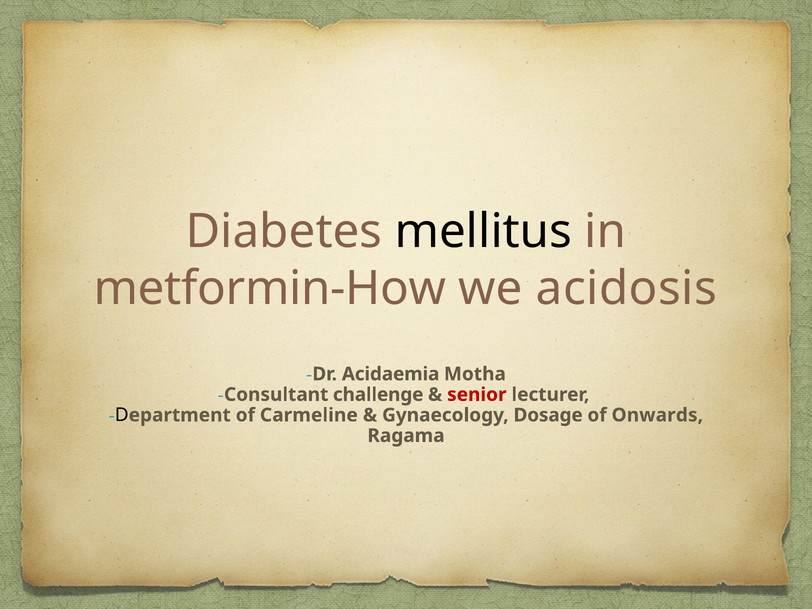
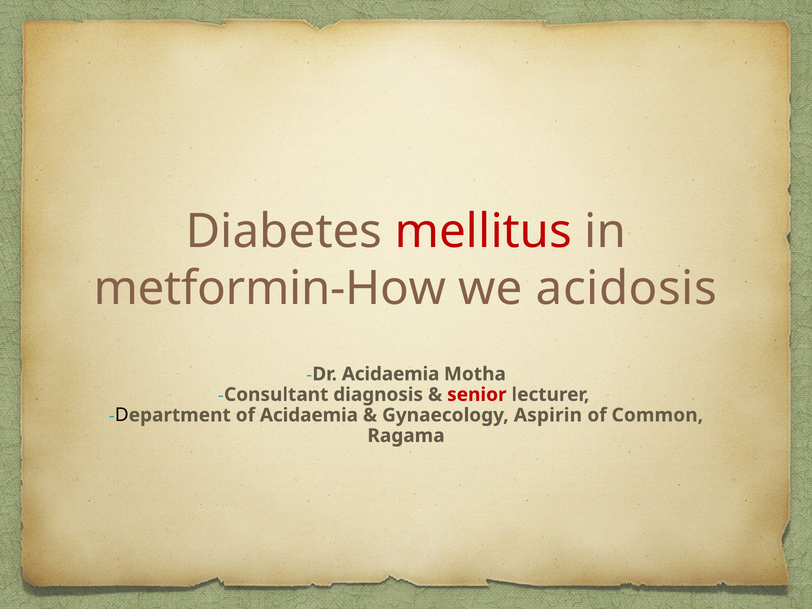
mellitus colour: black -> red (483, 232)
challenge: challenge -> diagnosis (378, 395)
of Carmeline: Carmeline -> Acidaemia (309, 415)
Dosage: Dosage -> Aspirin (548, 415)
Onwards: Onwards -> Common (657, 415)
